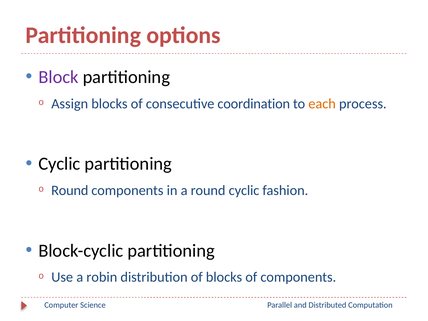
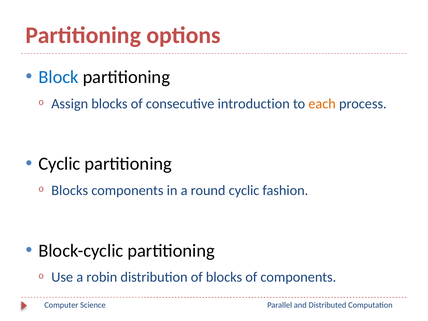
Block colour: purple -> blue (58, 77)
coordination: coordination -> introduction (254, 104)
Round: Round -> Blocks (70, 190)
